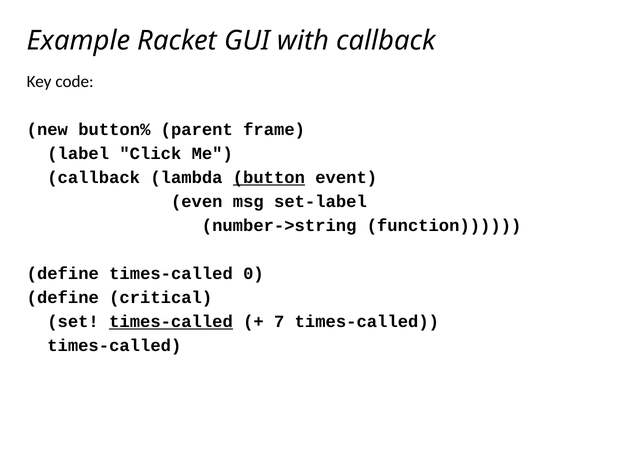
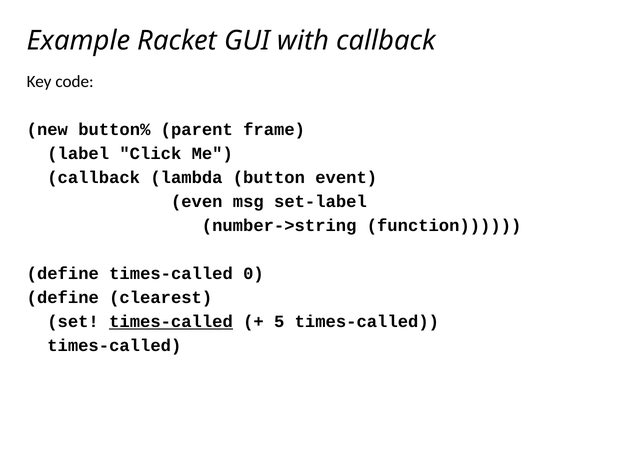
button underline: present -> none (269, 177)
critical: critical -> clearest (161, 297)
7: 7 -> 5 (279, 321)
